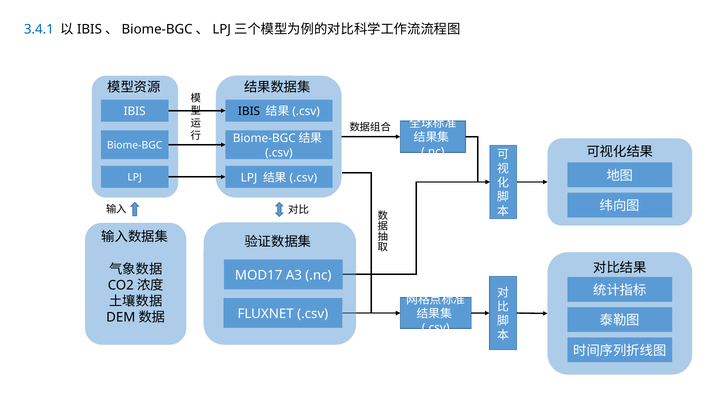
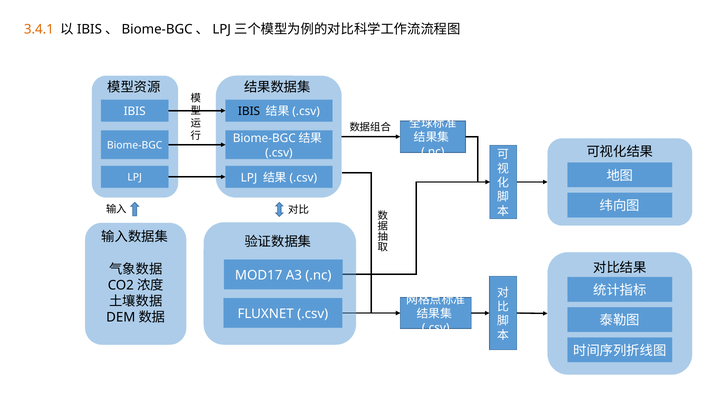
3.4.1 colour: blue -> orange (39, 29)
